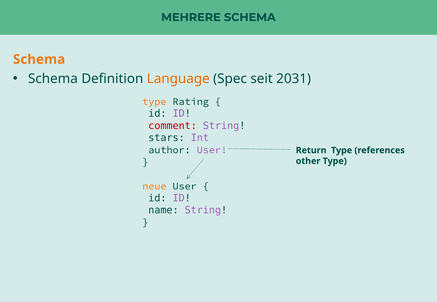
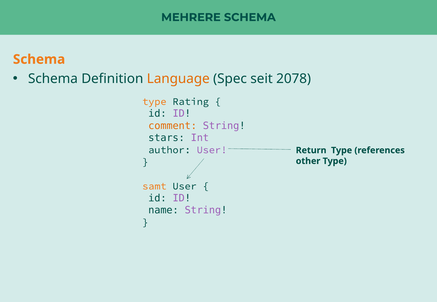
2031: 2031 -> 2078 (294, 79)
comment colour: red -> orange (173, 126)
neue: neue -> samt (154, 186)
